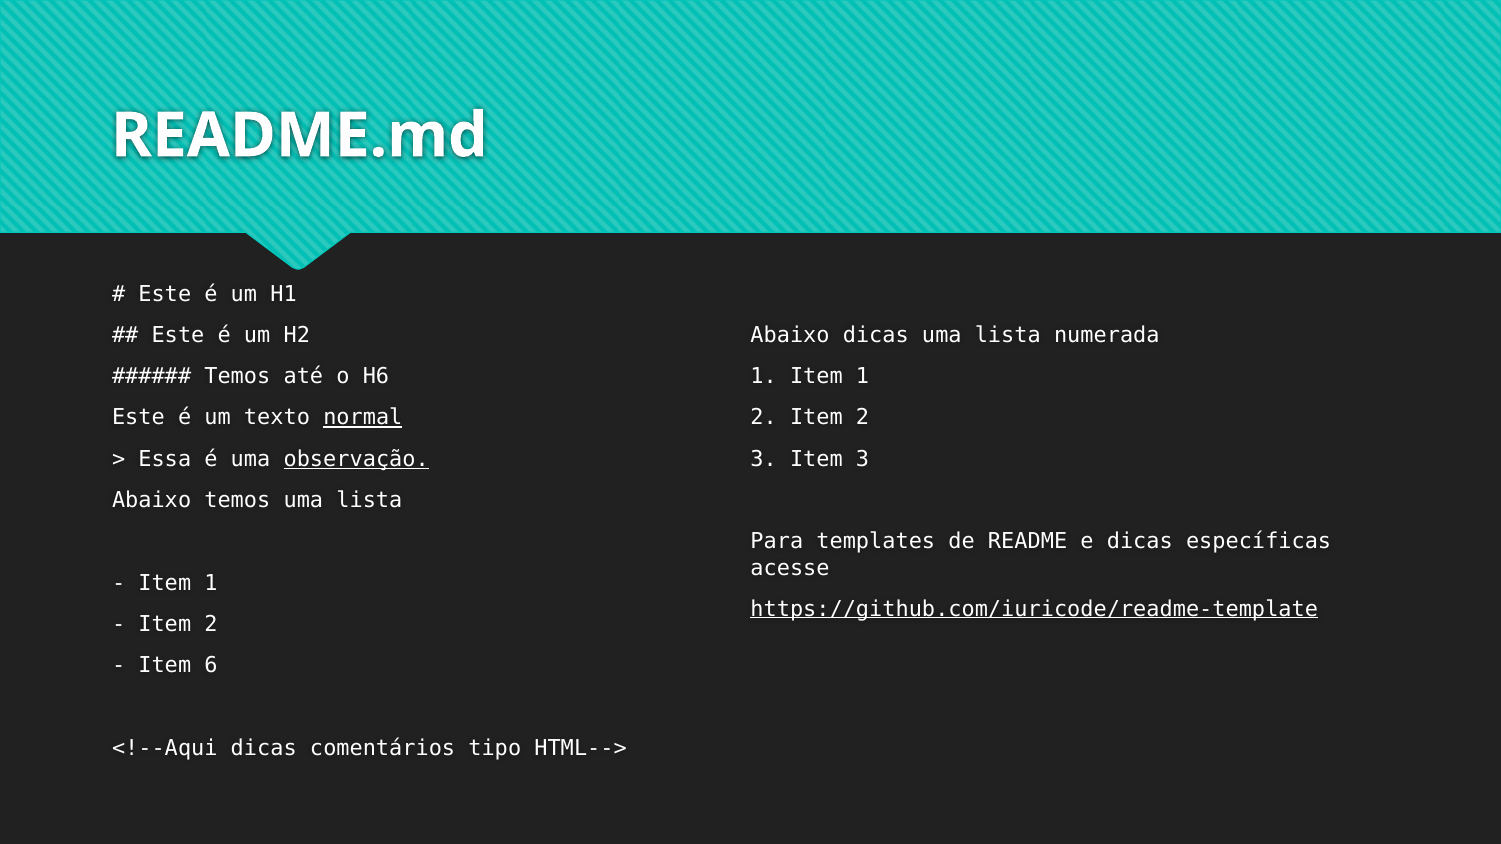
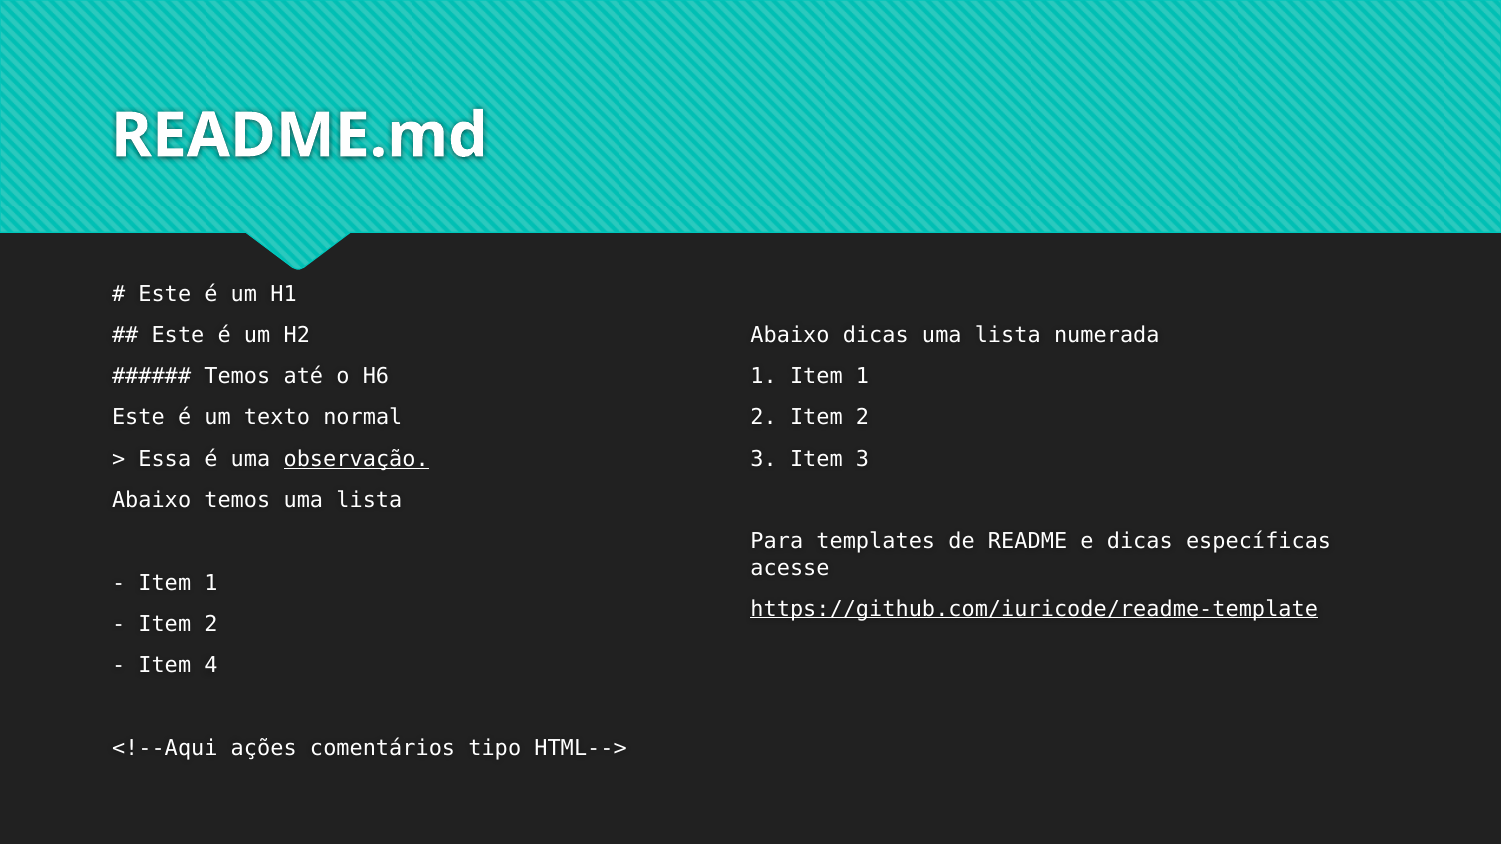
normal underline: present -> none (363, 418)
6: 6 -> 4 (211, 666)
<!--Aqui dicas: dicas -> ações (264, 748)
